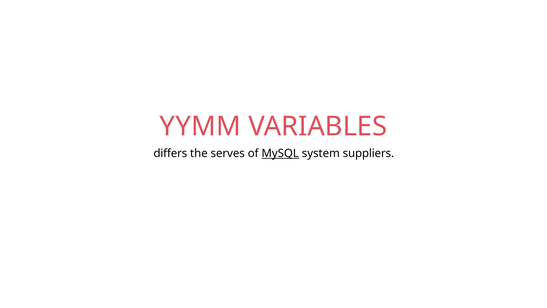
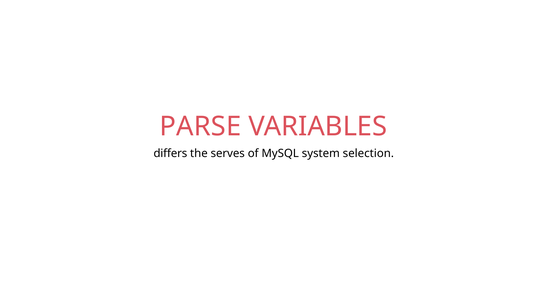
YYMM: YYMM -> PARSE (200, 126)
MySQL underline: present -> none (280, 153)
suppliers: suppliers -> selection (368, 153)
